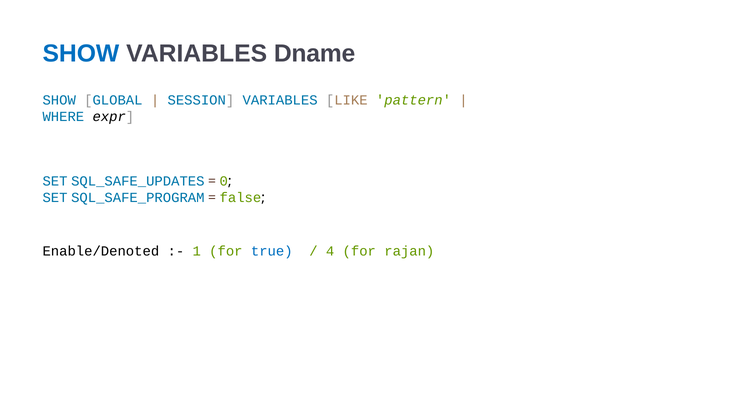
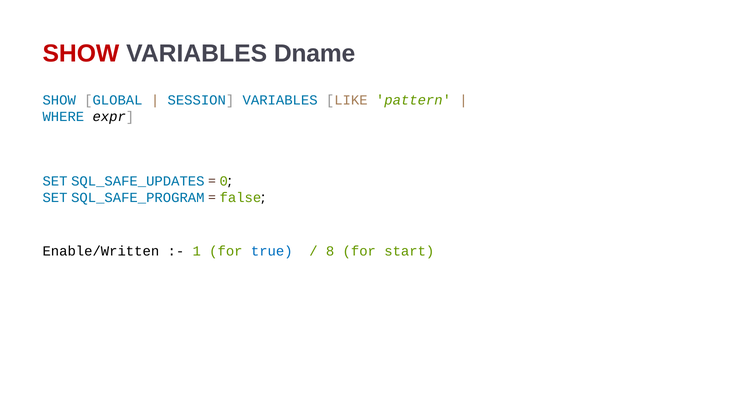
SHOW colour: blue -> red (81, 54)
Enable/Denoted: Enable/Denoted -> Enable/Written (101, 251)
4: 4 -> 8 (330, 251)
rajan: rajan -> start (409, 251)
